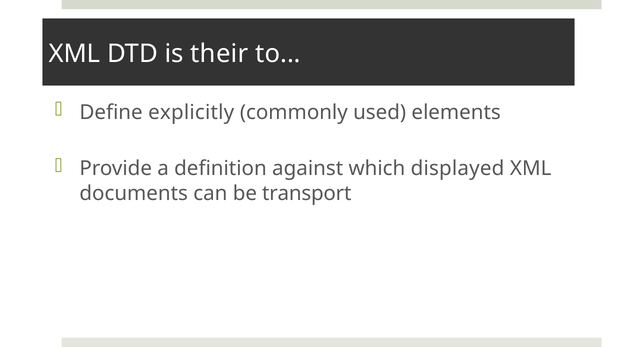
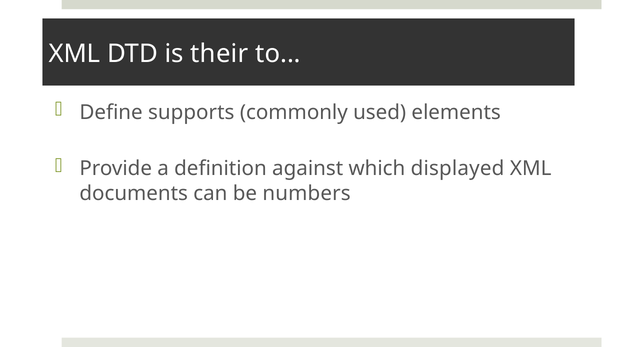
explicitly: explicitly -> supports (191, 112)
transport: transport -> numbers (307, 193)
